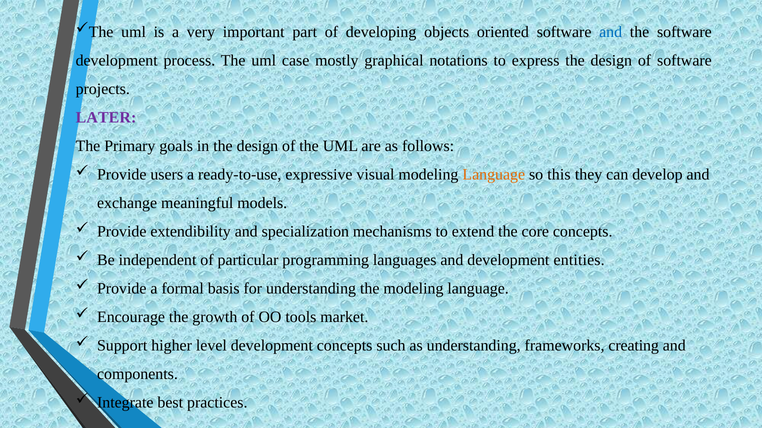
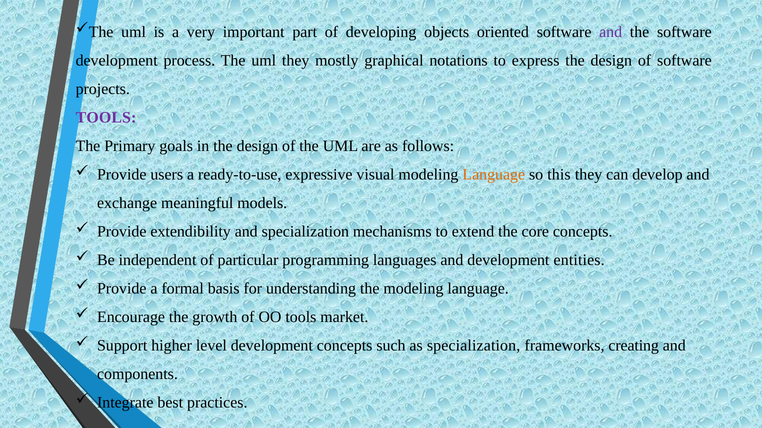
and colour: blue -> purple (611, 32)
uml case: case -> they (296, 60)
LATER: LATER -> TOOLS (106, 118)
as understanding: understanding -> specialization (474, 346)
